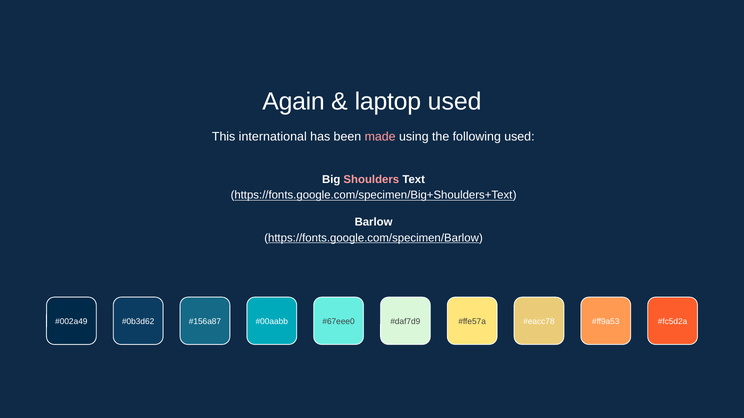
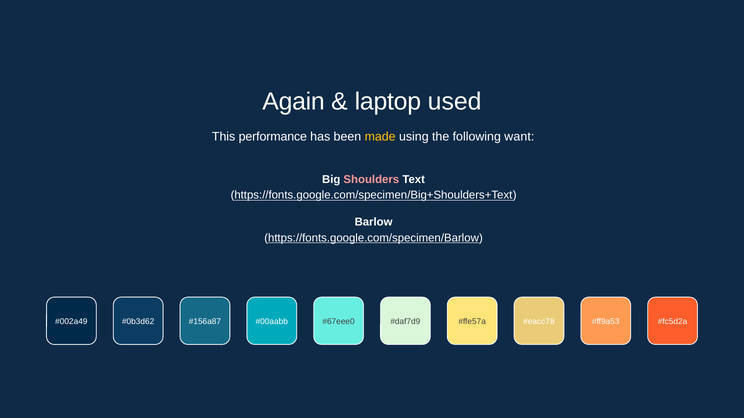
international: international -> performance (273, 137)
made colour: pink -> yellow (380, 137)
following used: used -> want (519, 137)
